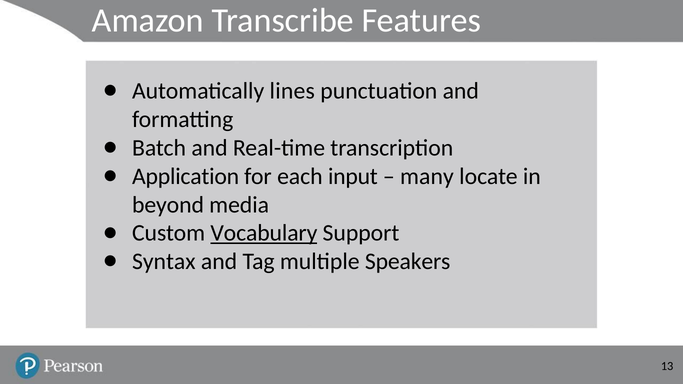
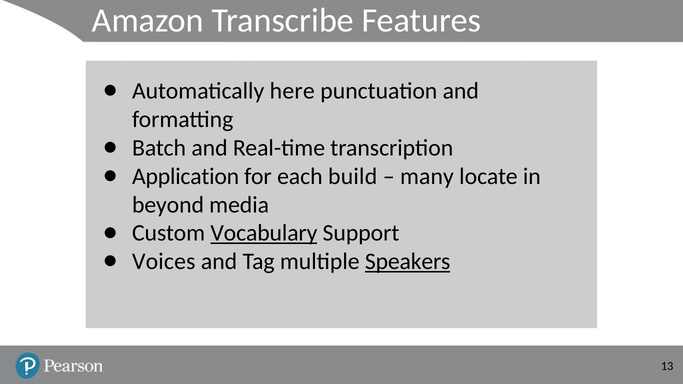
lines: lines -> here (292, 91)
input: input -> build (353, 176)
Syntax: Syntax -> Voices (164, 262)
Speakers underline: none -> present (408, 262)
